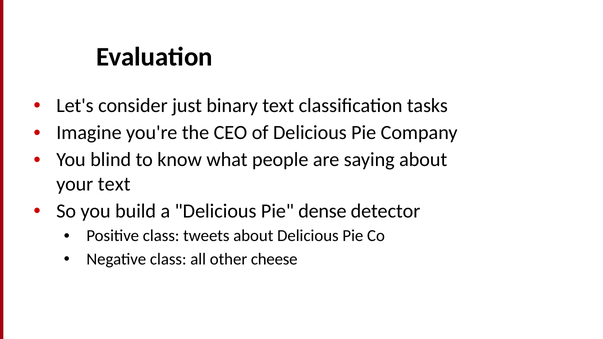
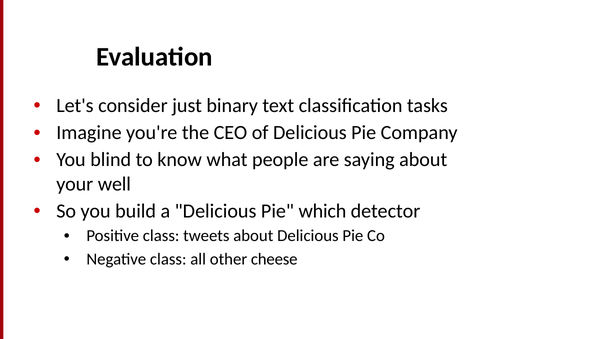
your text: text -> well (114, 184)
dense: dense -> which (322, 211)
